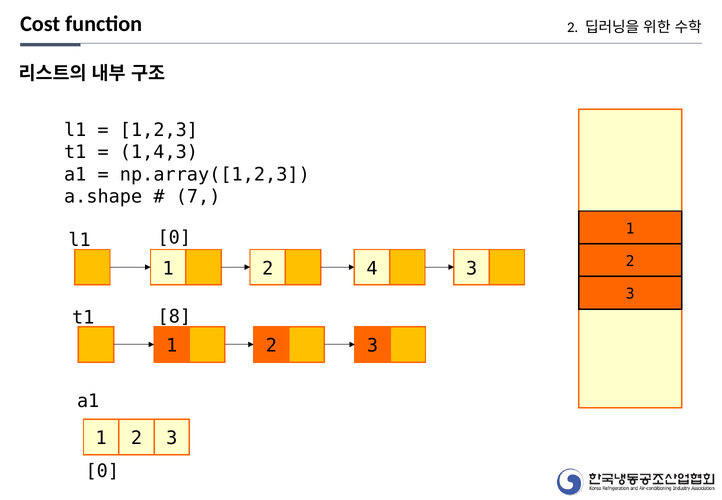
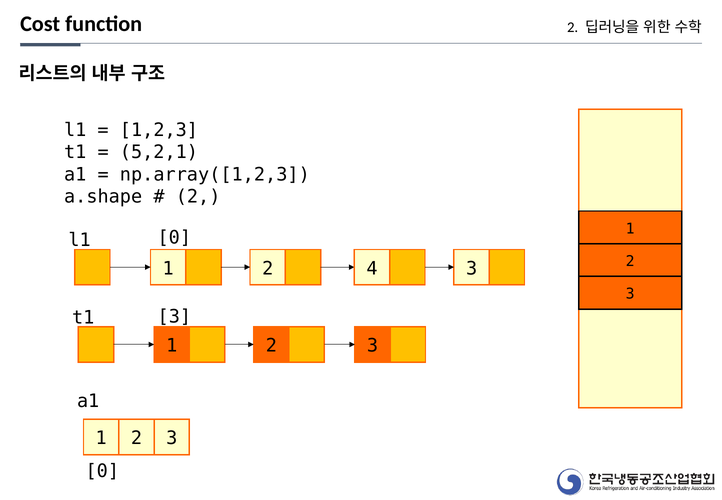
1,4,3: 1,4,3 -> 5,2,1 (159, 152)
7: 7 -> 2 (198, 197)
8: 8 -> 3 (174, 316)
